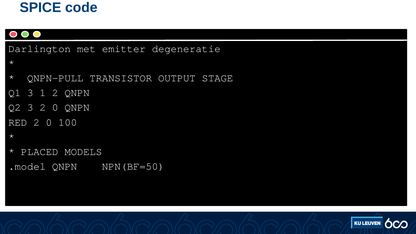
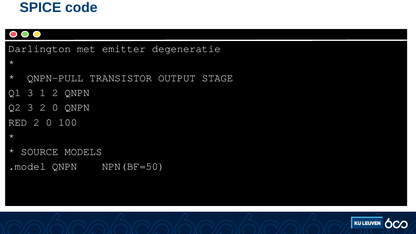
PLACED: PLACED -> SOURCE (40, 152)
